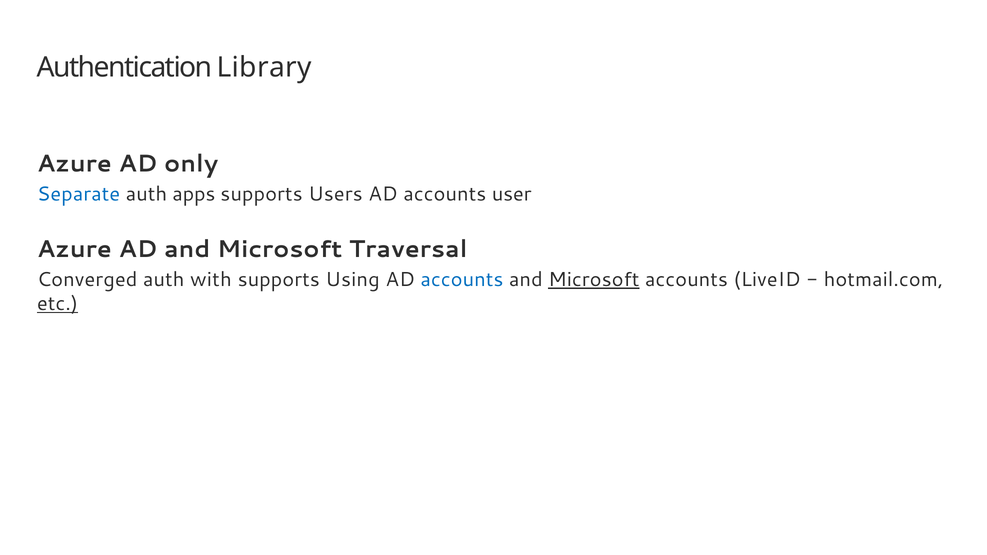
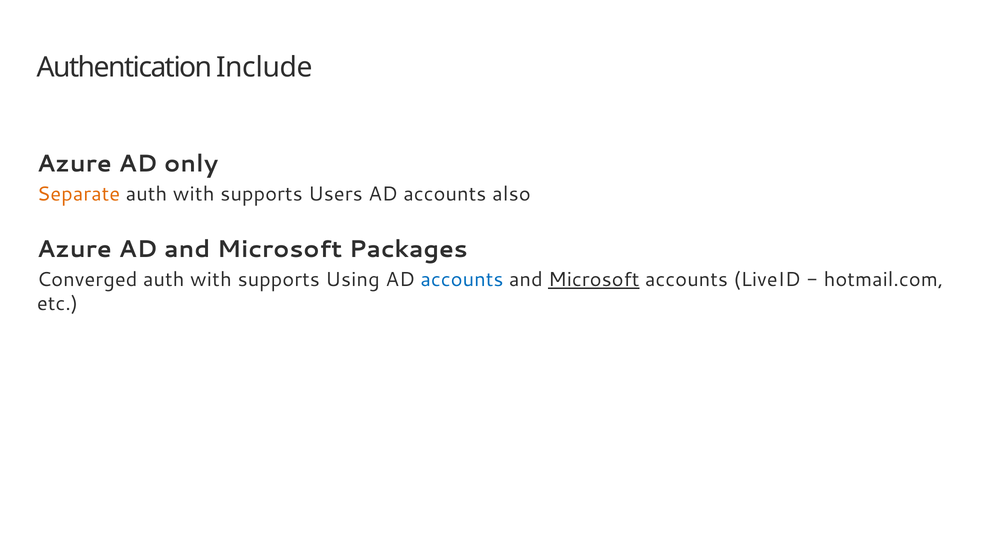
Library: Library -> Include (264, 68)
Separate colour: blue -> orange (79, 194)
apps: apps -> with (194, 194)
user: user -> also (511, 194)
Traversal: Traversal -> Packages (408, 249)
etc underline: present -> none (58, 304)
